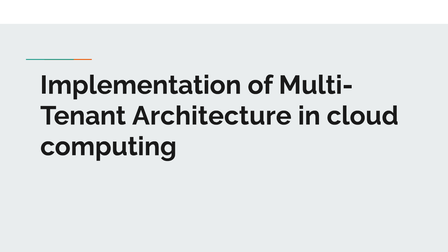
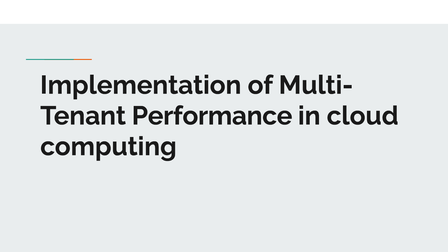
Architecture: Architecture -> Performance (212, 116)
